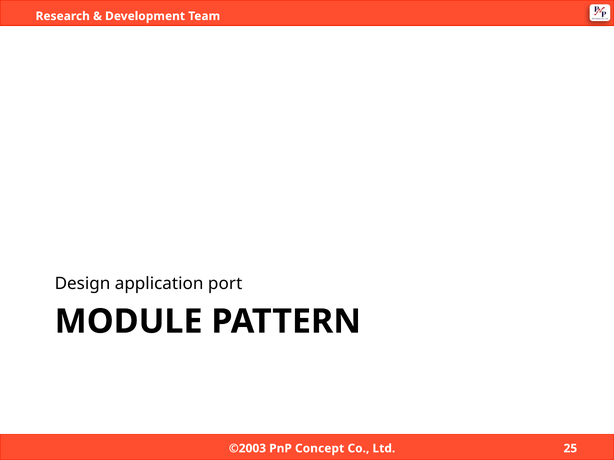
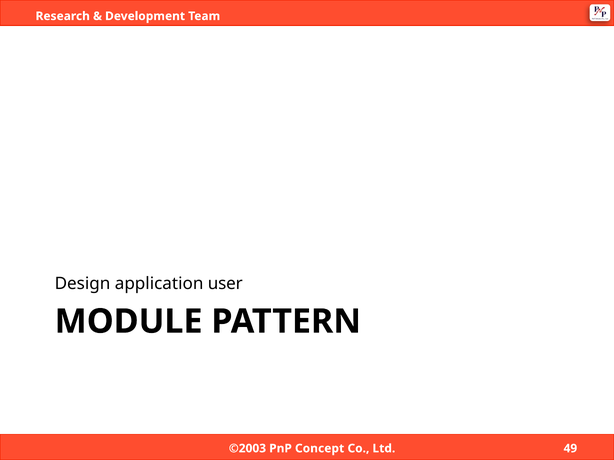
port: port -> user (225, 284)
25: 25 -> 49 (570, 449)
